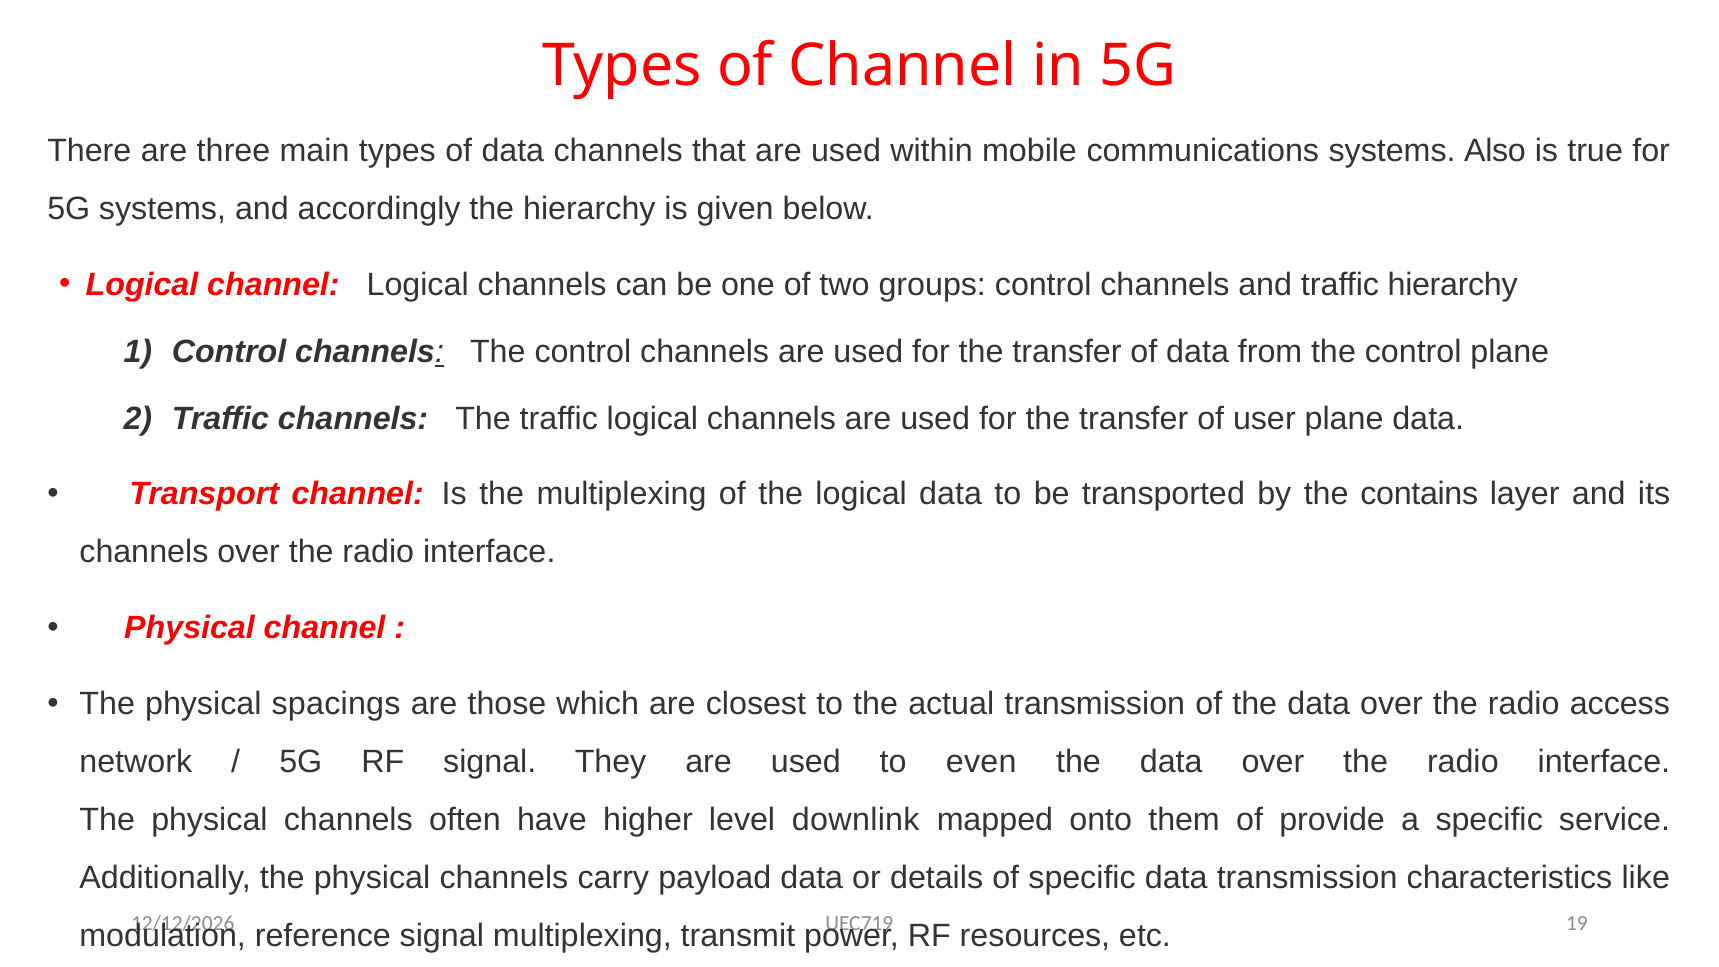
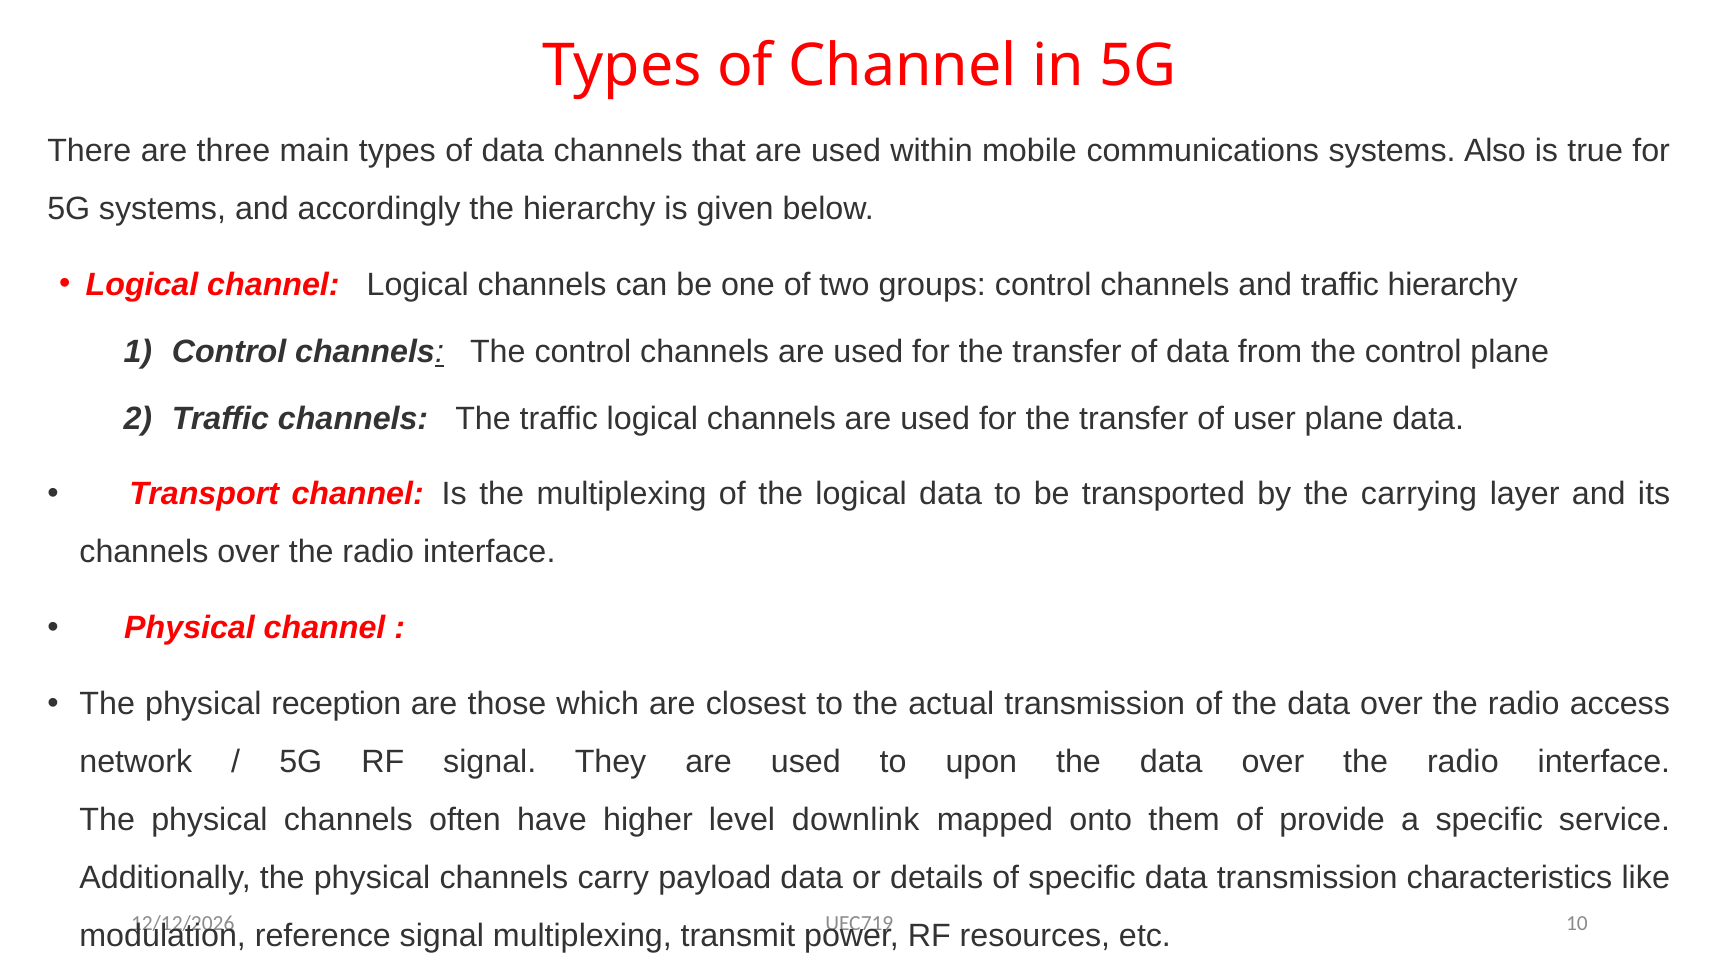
contains: contains -> carrying (1419, 494)
spacings: spacings -> reception (336, 704)
even: even -> upon (981, 762)
19: 19 -> 10 (1577, 923)
